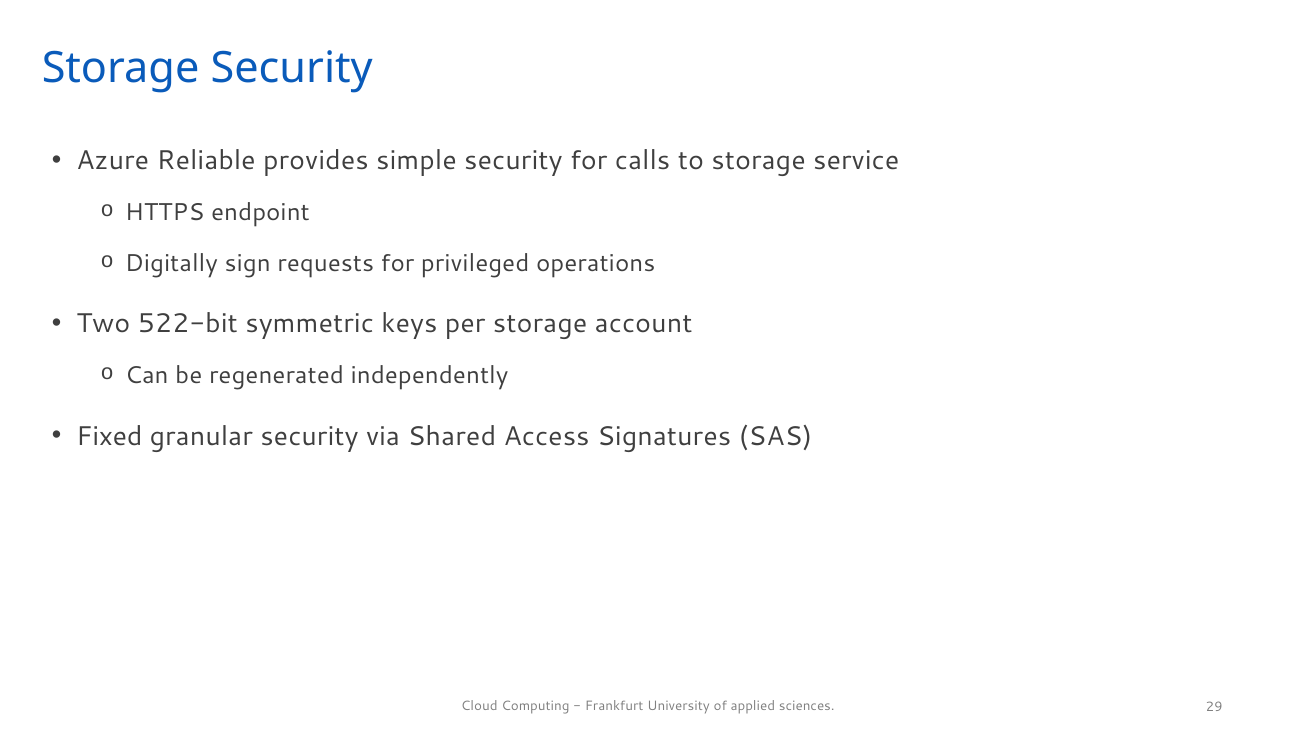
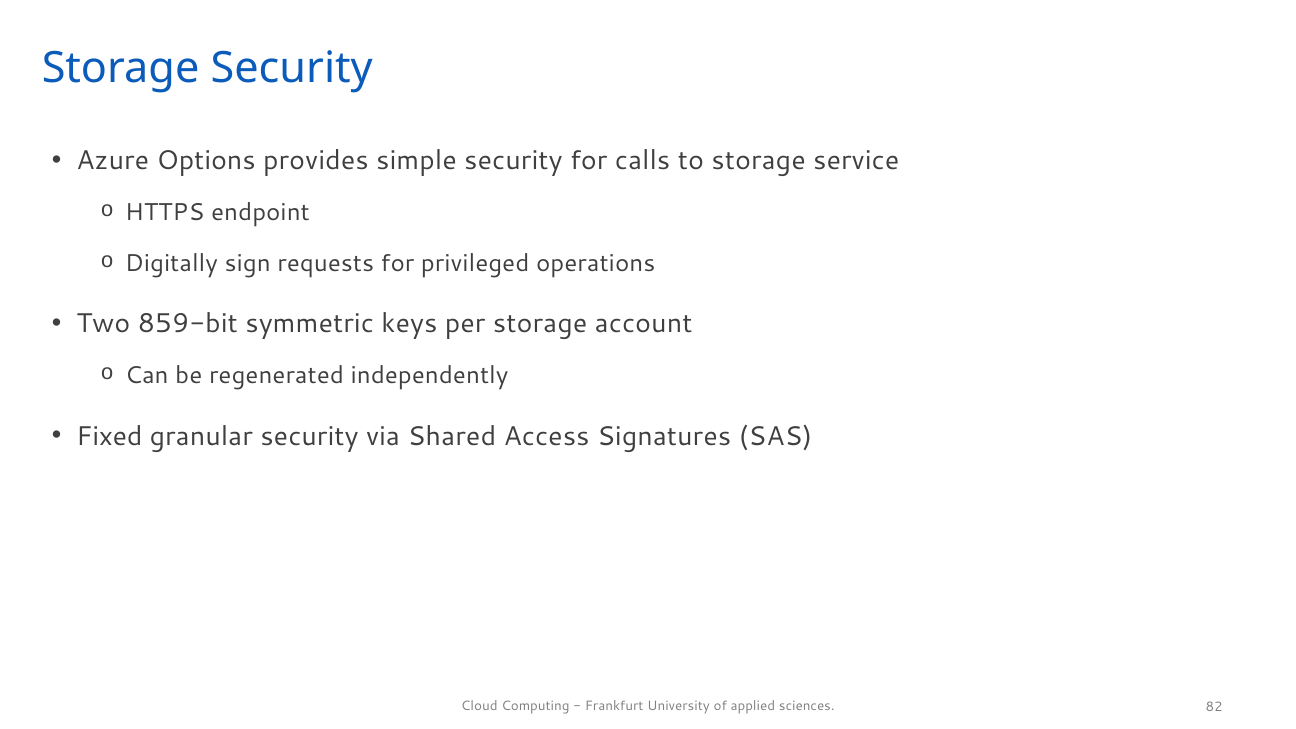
Reliable: Reliable -> Options (206, 161)
522-bit: 522-bit -> 859-bit (188, 324)
29: 29 -> 82 (1214, 707)
